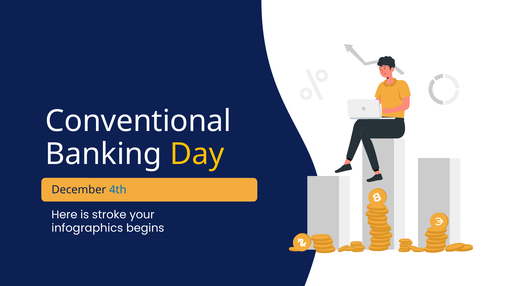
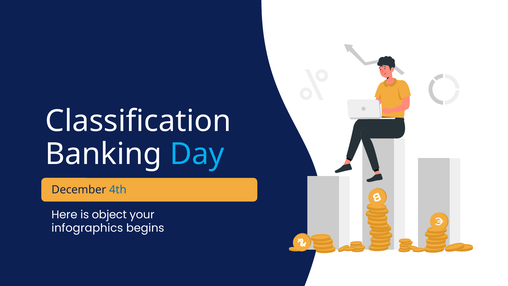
Conventional: Conventional -> Classification (138, 121)
Day colour: yellow -> light blue (197, 154)
stroke: stroke -> object (109, 214)
